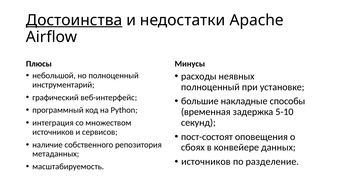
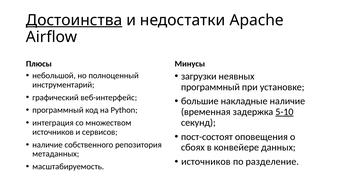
расходы: расходы -> загрузки (199, 76)
полноценный: полноценный -> программный (210, 87)
накладные способы: способы -> наличие (287, 101)
5-10 underline: none -> present (284, 112)
